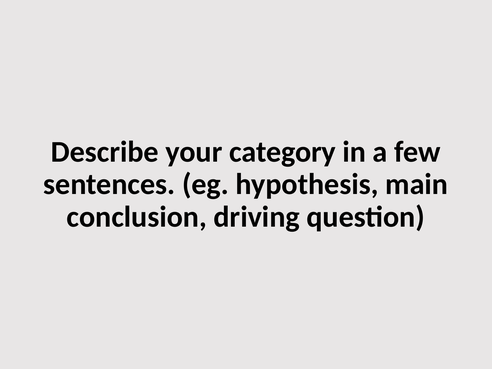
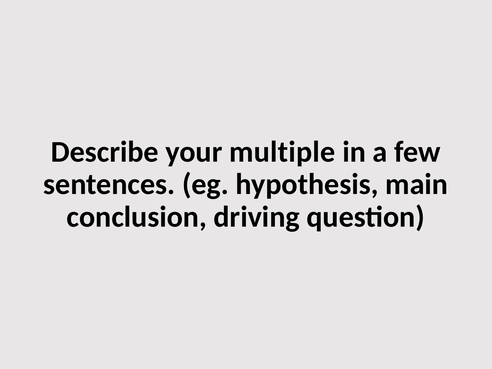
category: category -> multiple (282, 152)
